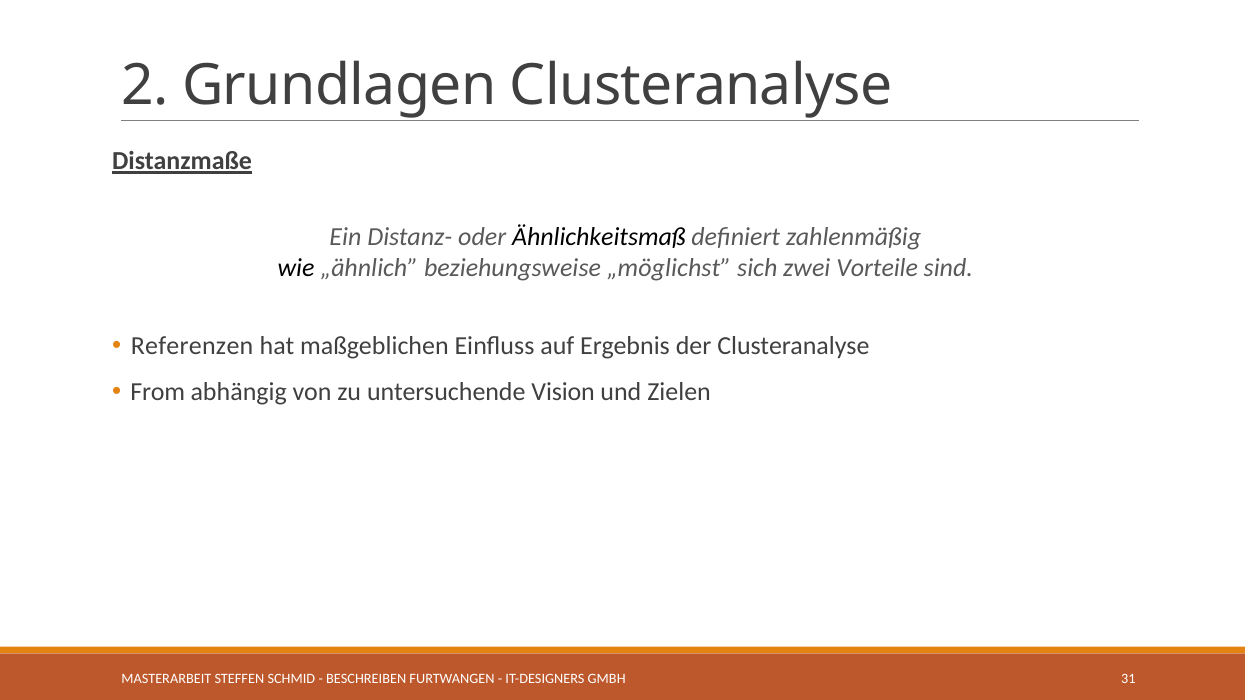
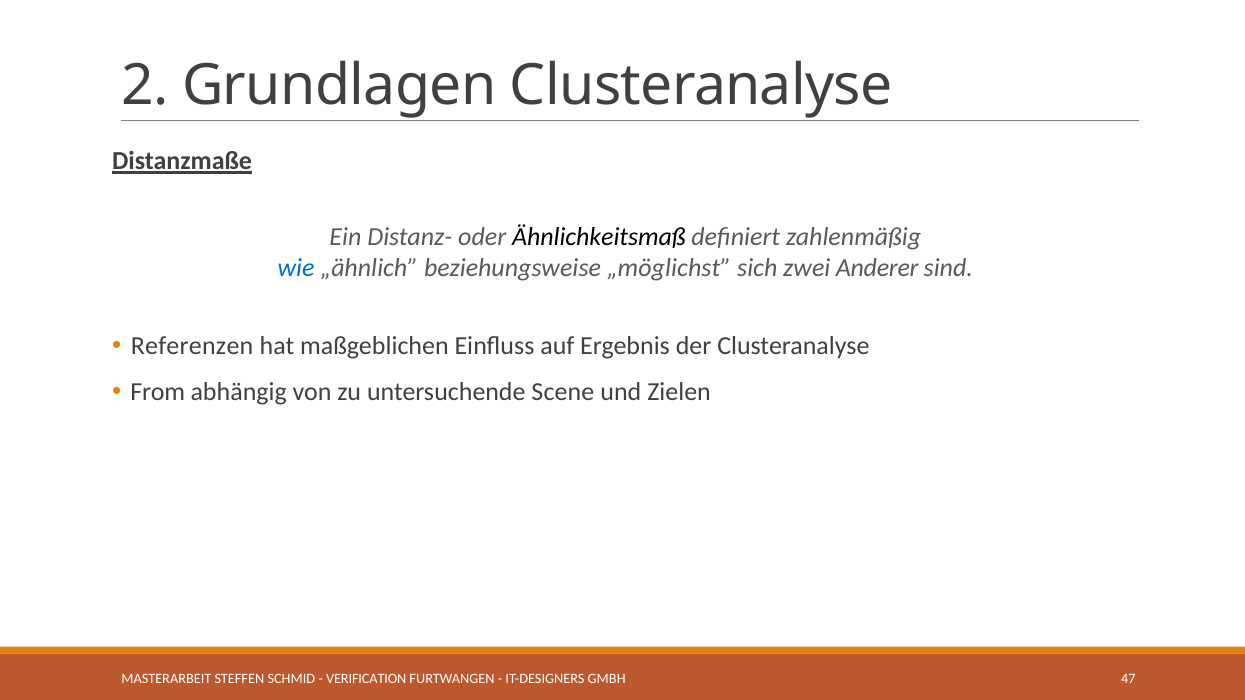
wie colour: black -> blue (296, 269)
Vorteile: Vorteile -> Anderer (877, 269)
Vision: Vision -> Scene (563, 392)
BESCHREIBEN: BESCHREIBEN -> VERIFICATION (366, 679)
31: 31 -> 47 (1128, 679)
